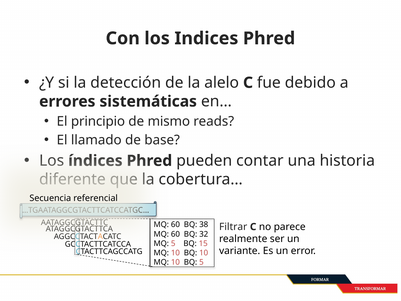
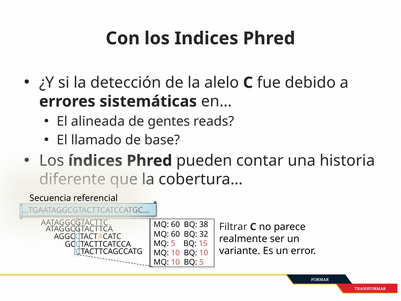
principio: principio -> alineada (98, 121)
mismo: mismo -> gentes (169, 121)
